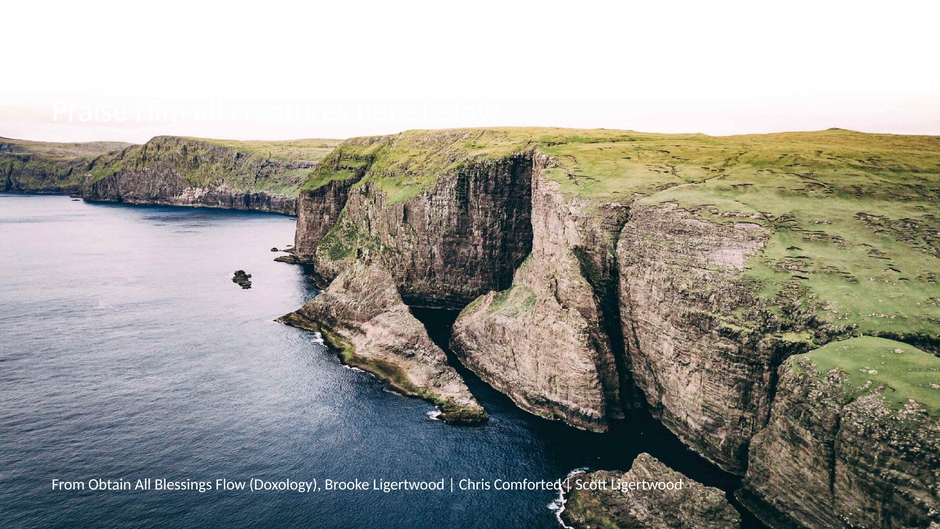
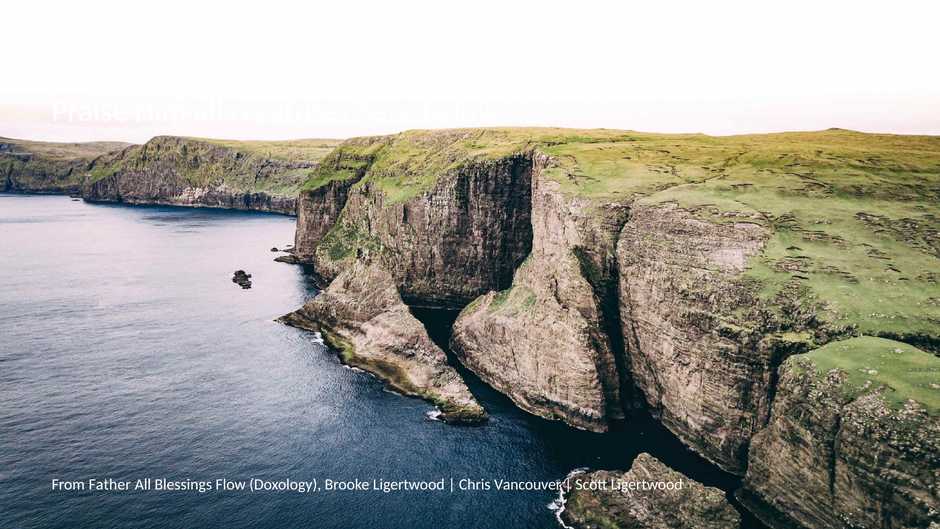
Obtain: Obtain -> Father (110, 484)
Comforted: Comforted -> Vancouver (528, 484)
